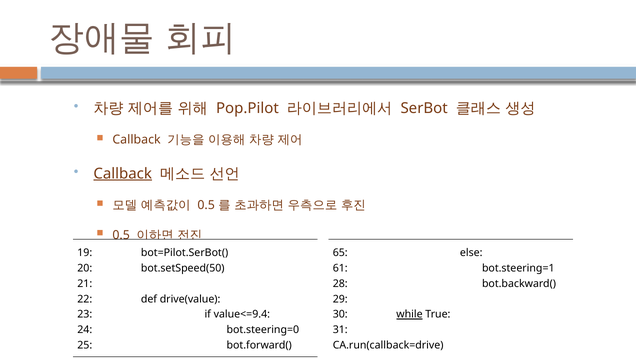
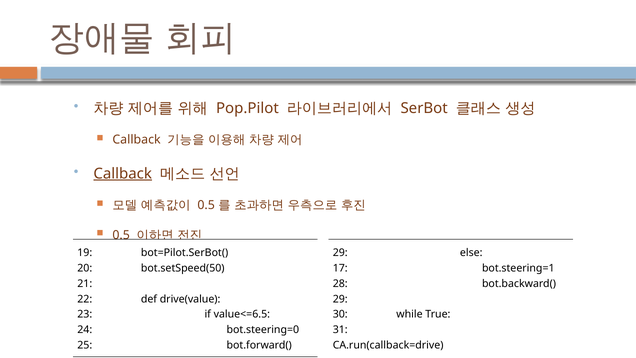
65: 65 -> 29 (340, 253)
61: 61 -> 17 (340, 268)
value<=9.4: value<=9.4 -> value<=6.5 (242, 314)
while underline: present -> none (410, 314)
